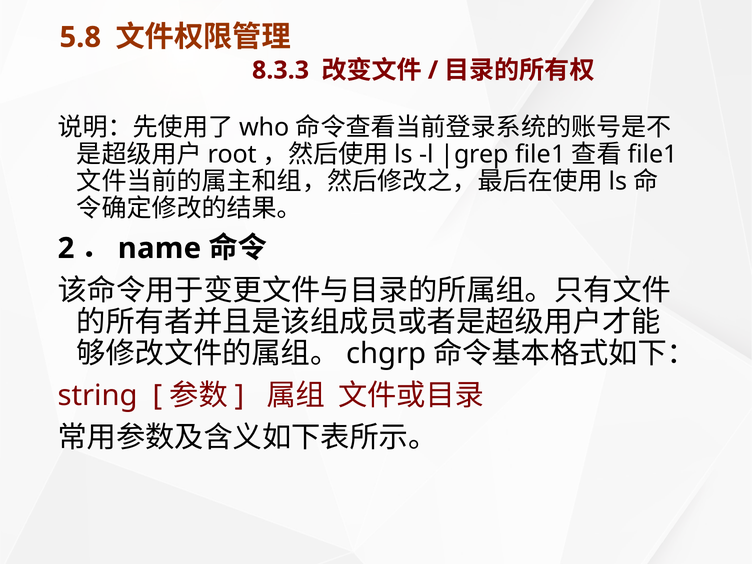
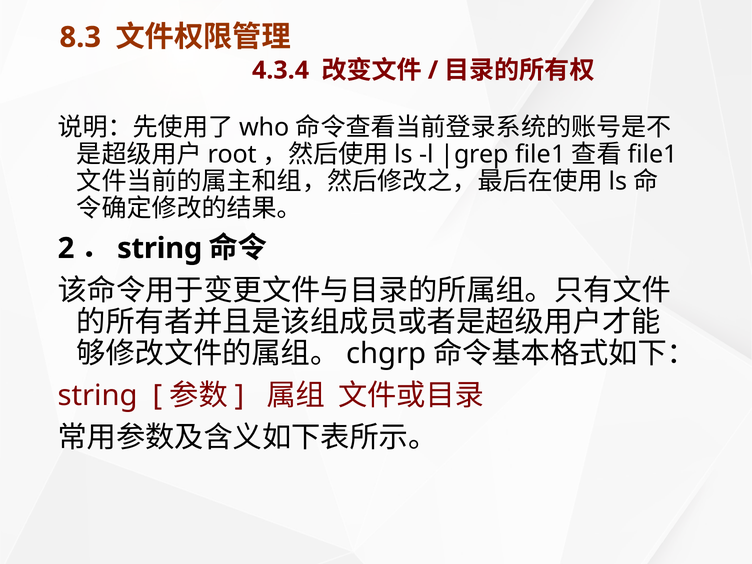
5.8: 5.8 -> 8.3 (80, 37)
8.3.3: 8.3.3 -> 4.3.4 (281, 70)
name: name -> string (160, 248)
